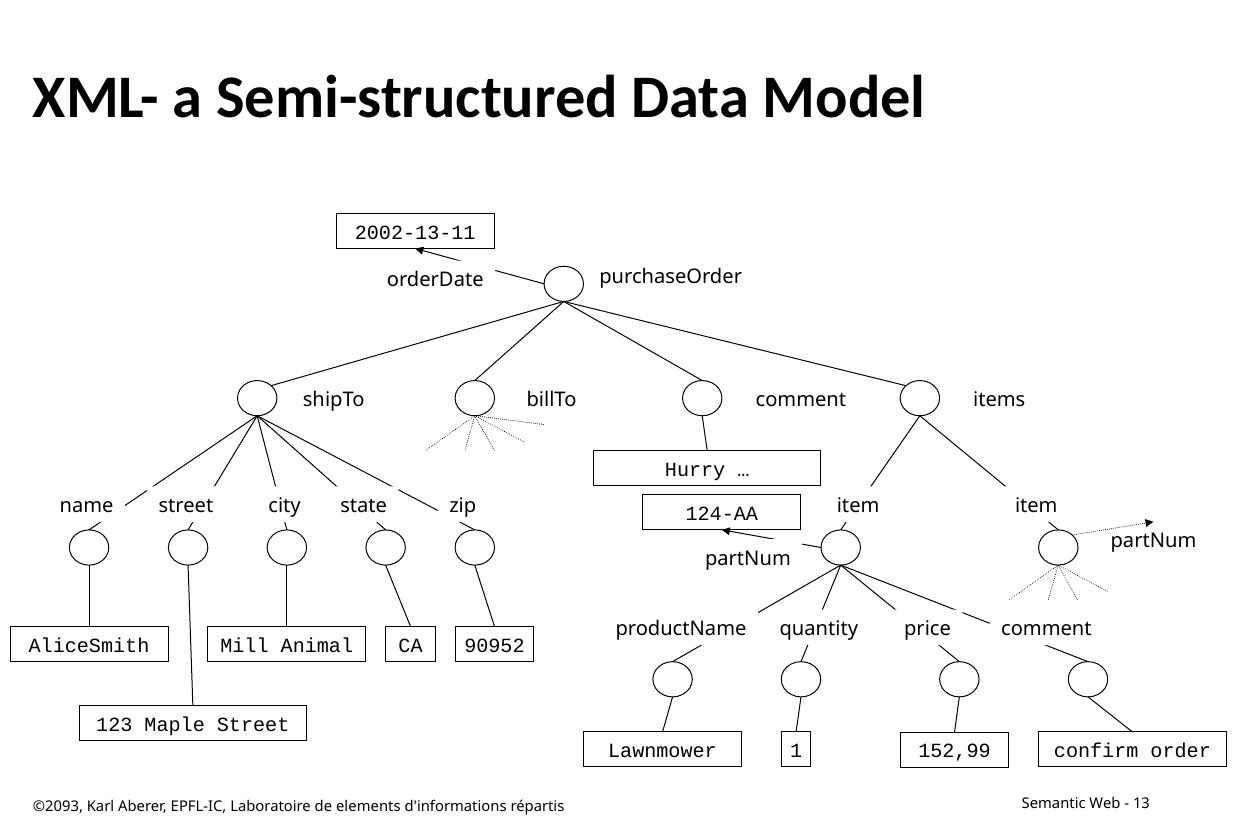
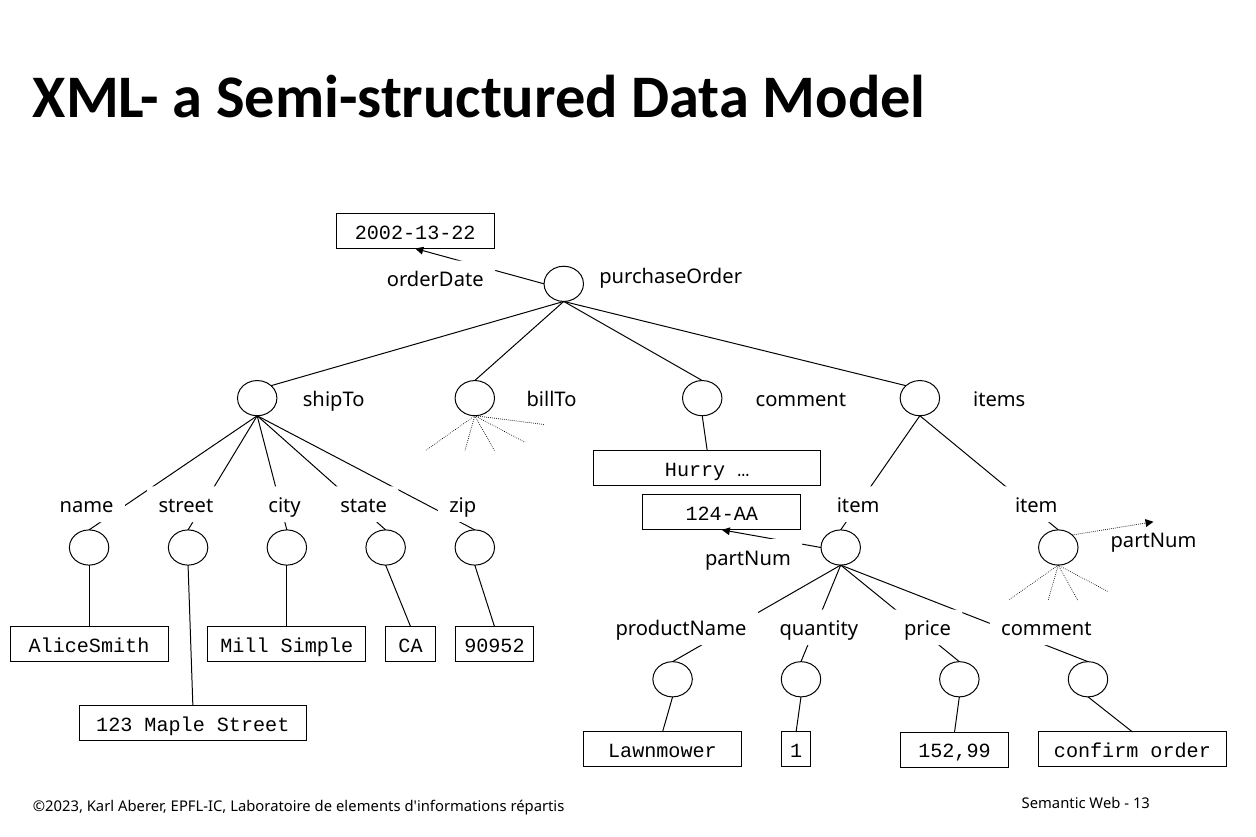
2002-13-11: 2002-13-11 -> 2002-13-22 (415, 233)
Animal: Animal -> Simple (317, 646)
©2093: ©2093 -> ©2023 (58, 807)
